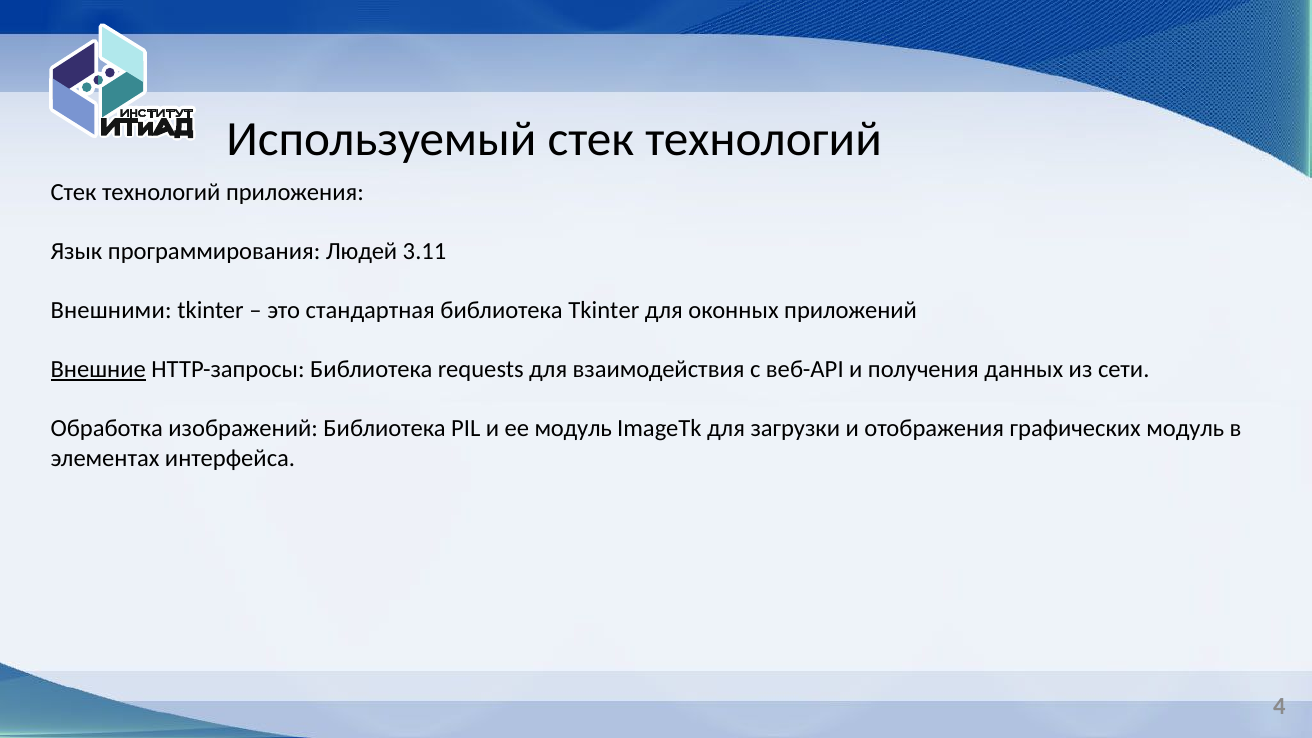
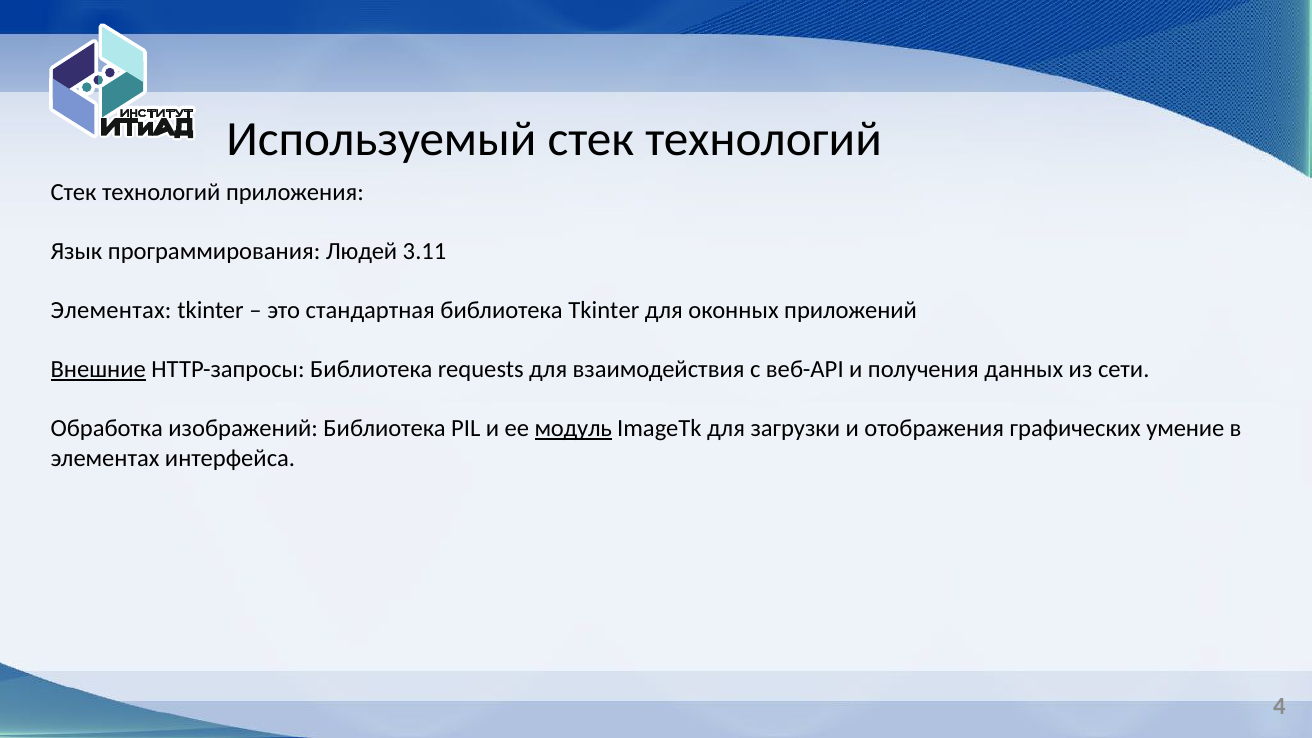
Внешними: Внешними -> Элементах (111, 310)
модуль underline: none -> present (573, 428)
графических модуль: модуль -> умение (1185, 428)
